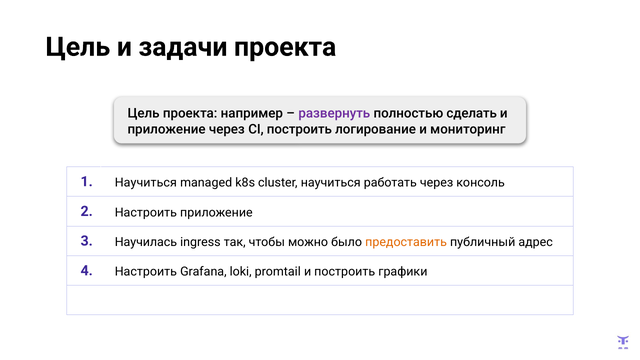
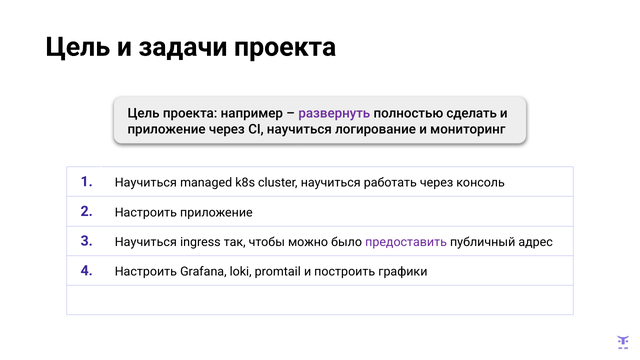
CI построить: построить -> научиться (299, 129)
3 Научилась: Научилась -> Научиться (146, 242)
предоставить colour: orange -> purple (406, 242)
